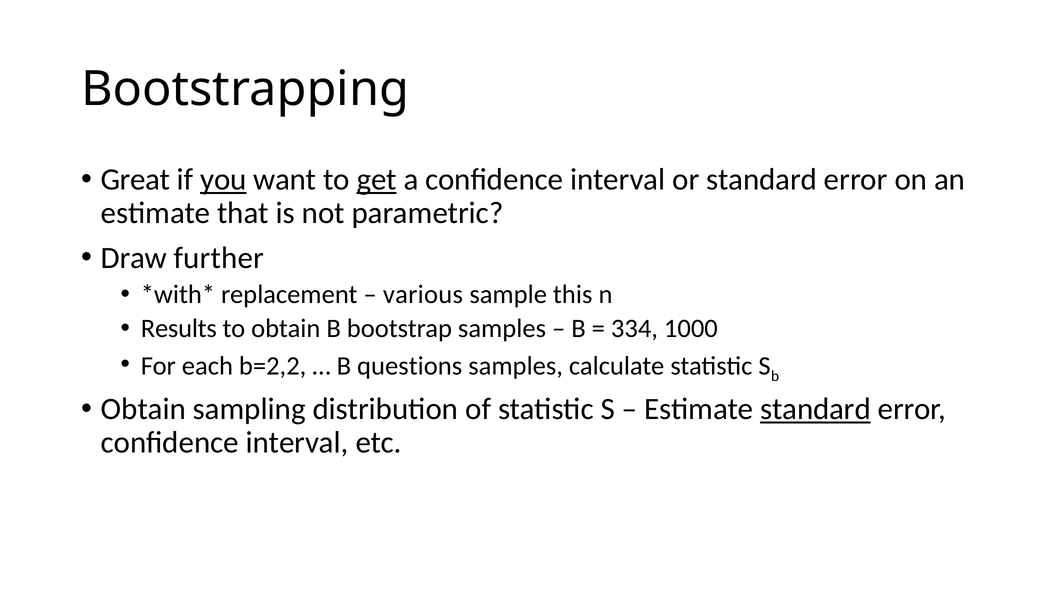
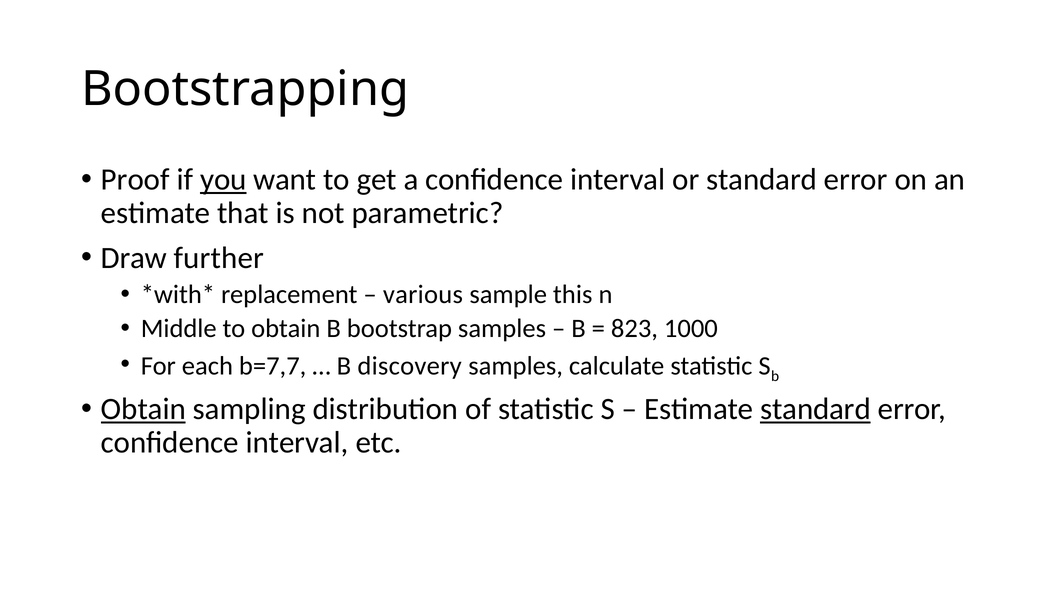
Great: Great -> Proof (135, 180)
get underline: present -> none (377, 180)
Results: Results -> Middle (179, 329)
334: 334 -> 823 (634, 329)
b=2,2: b=2,2 -> b=7,7 (273, 366)
questions: questions -> discovery (410, 366)
Obtain underline: none -> present (143, 409)
